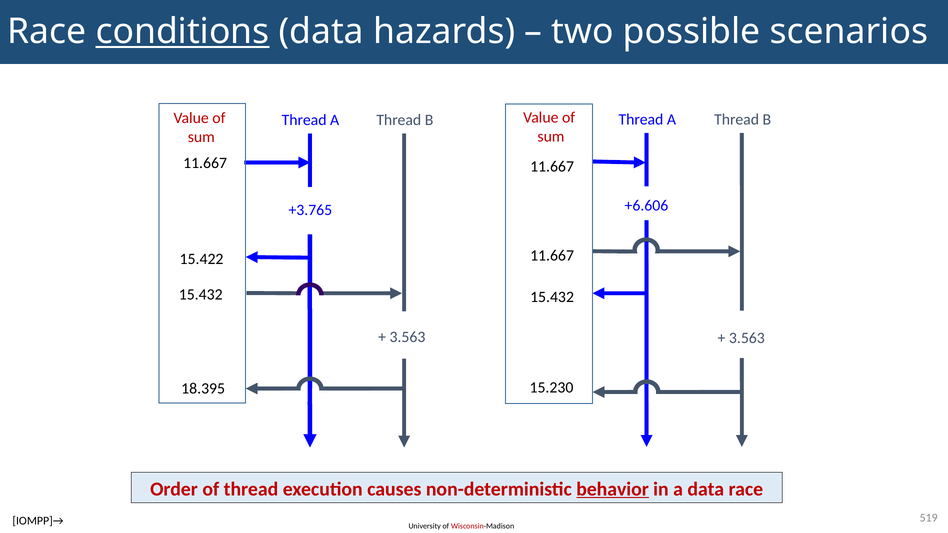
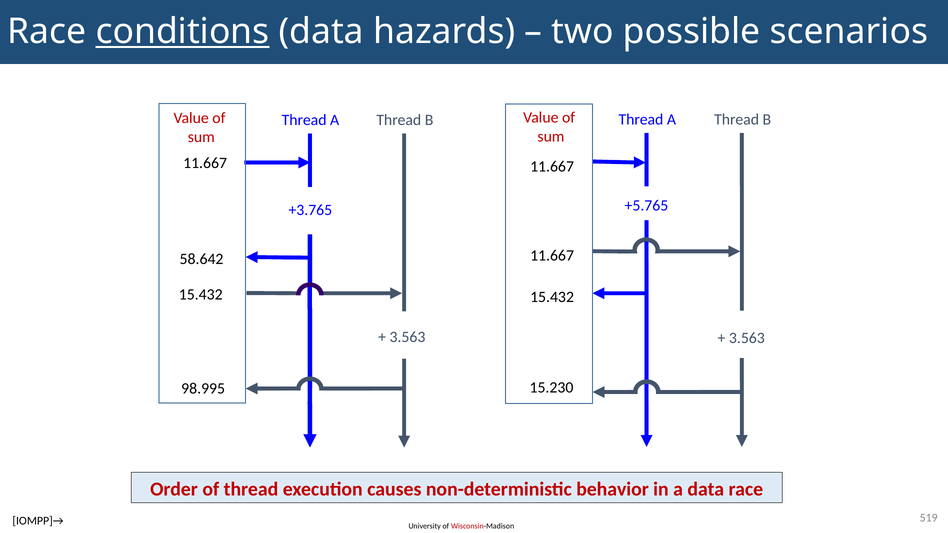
+6.606: +6.606 -> +5.765 (646, 206)
15.422: 15.422 -> 58.642 (202, 259)
18.395: 18.395 -> 98.995 (203, 389)
behavior underline: present -> none (613, 489)
